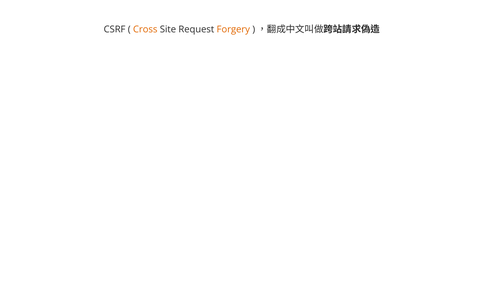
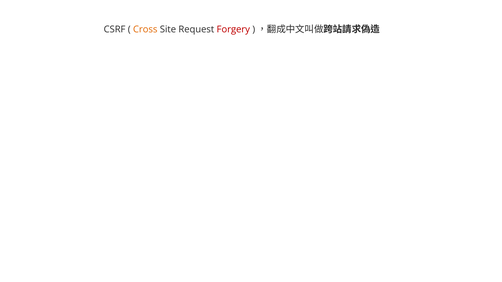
Forgery colour: orange -> red (233, 29)
